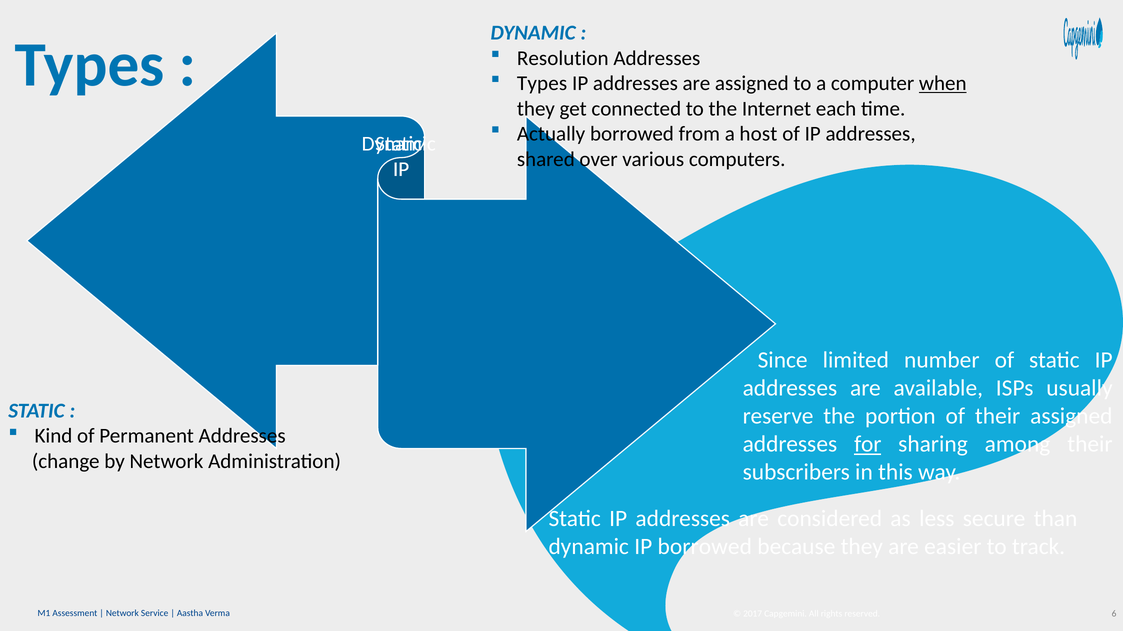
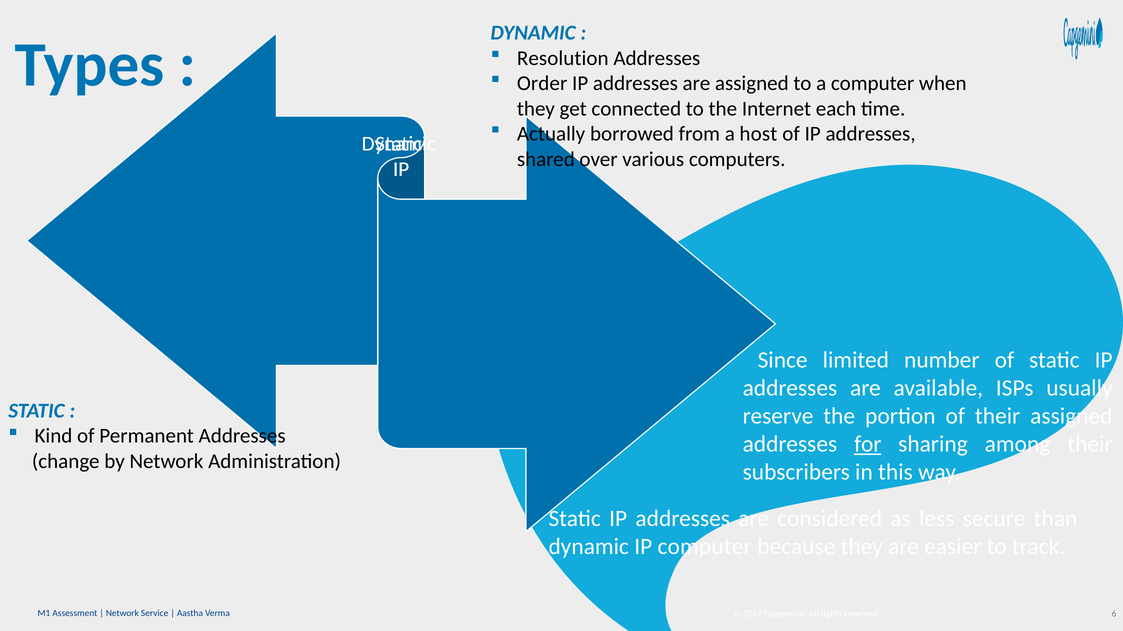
Types: Types -> Order (542, 83)
when underline: present -> none (943, 83)
IP borrowed: borrowed -> computer (705, 547)
